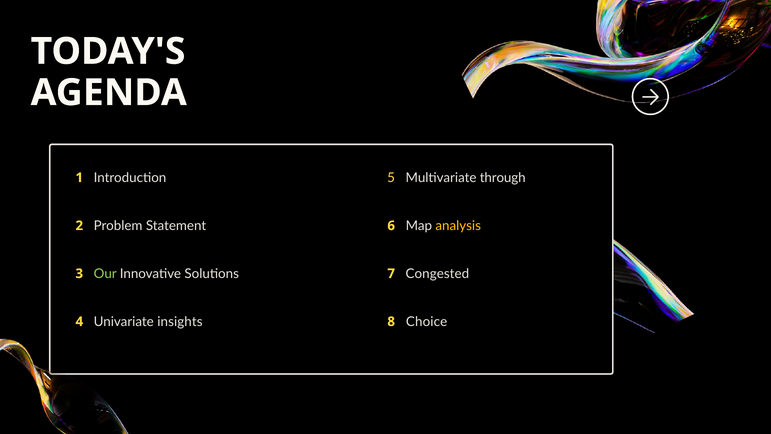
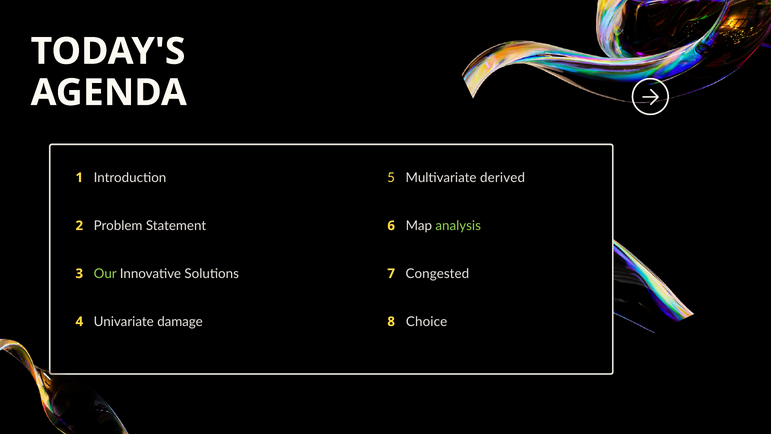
through: through -> derived (503, 178)
analysis colour: yellow -> light green (458, 226)
insights: insights -> damage (180, 321)
